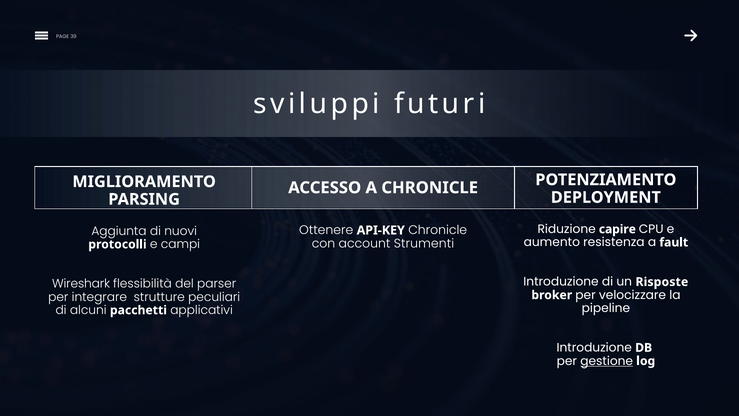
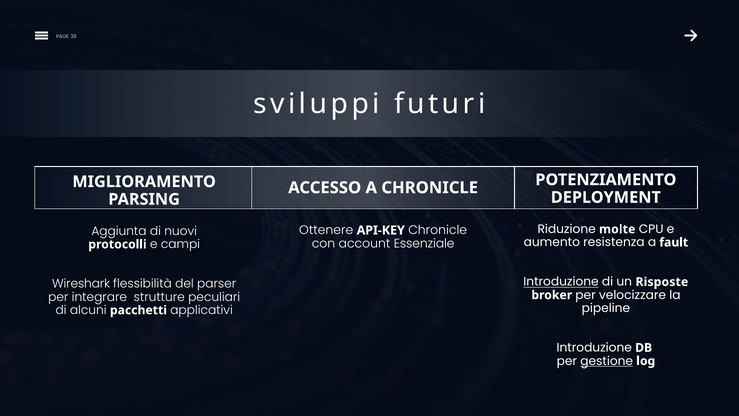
capire: capire -> molte (617, 229)
Strumenti: Strumenti -> Essenziale (424, 244)
Introduzione underline: none -> present (561, 282)
